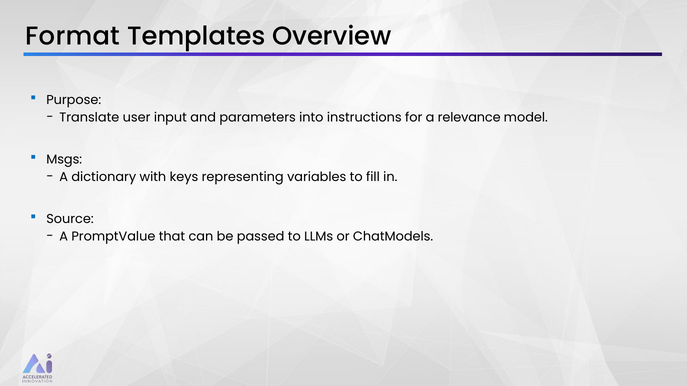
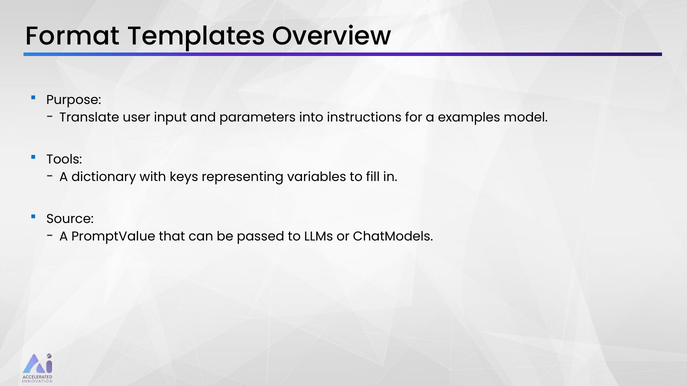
relevance: relevance -> examples (469, 118)
Msgs: Msgs -> Tools (64, 160)
